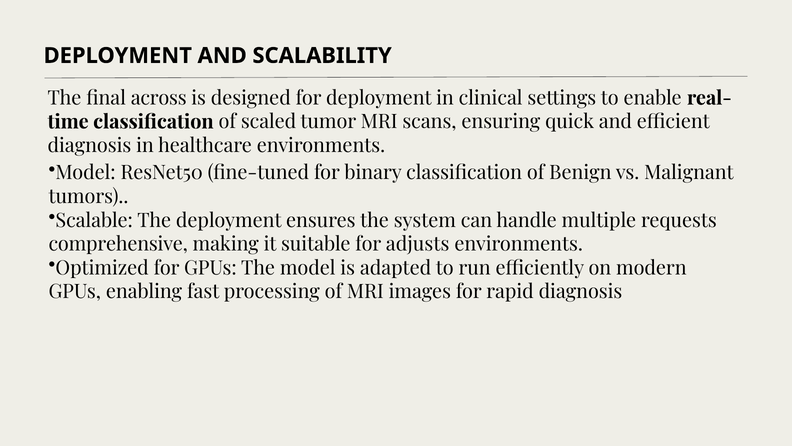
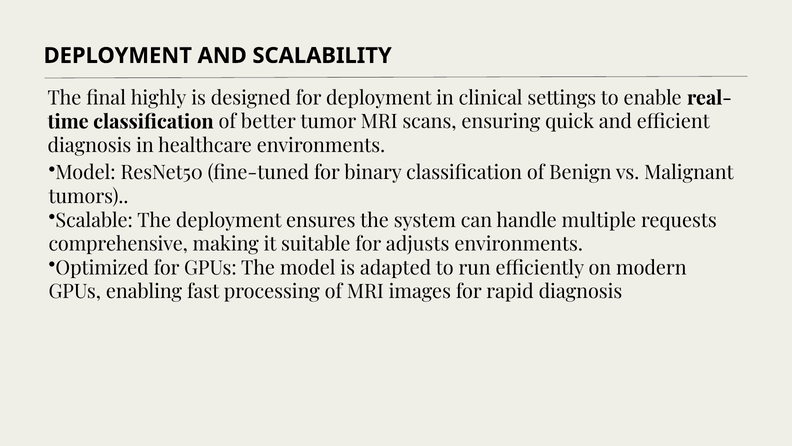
across: across -> highly (159, 98)
scaled: scaled -> better (268, 122)
